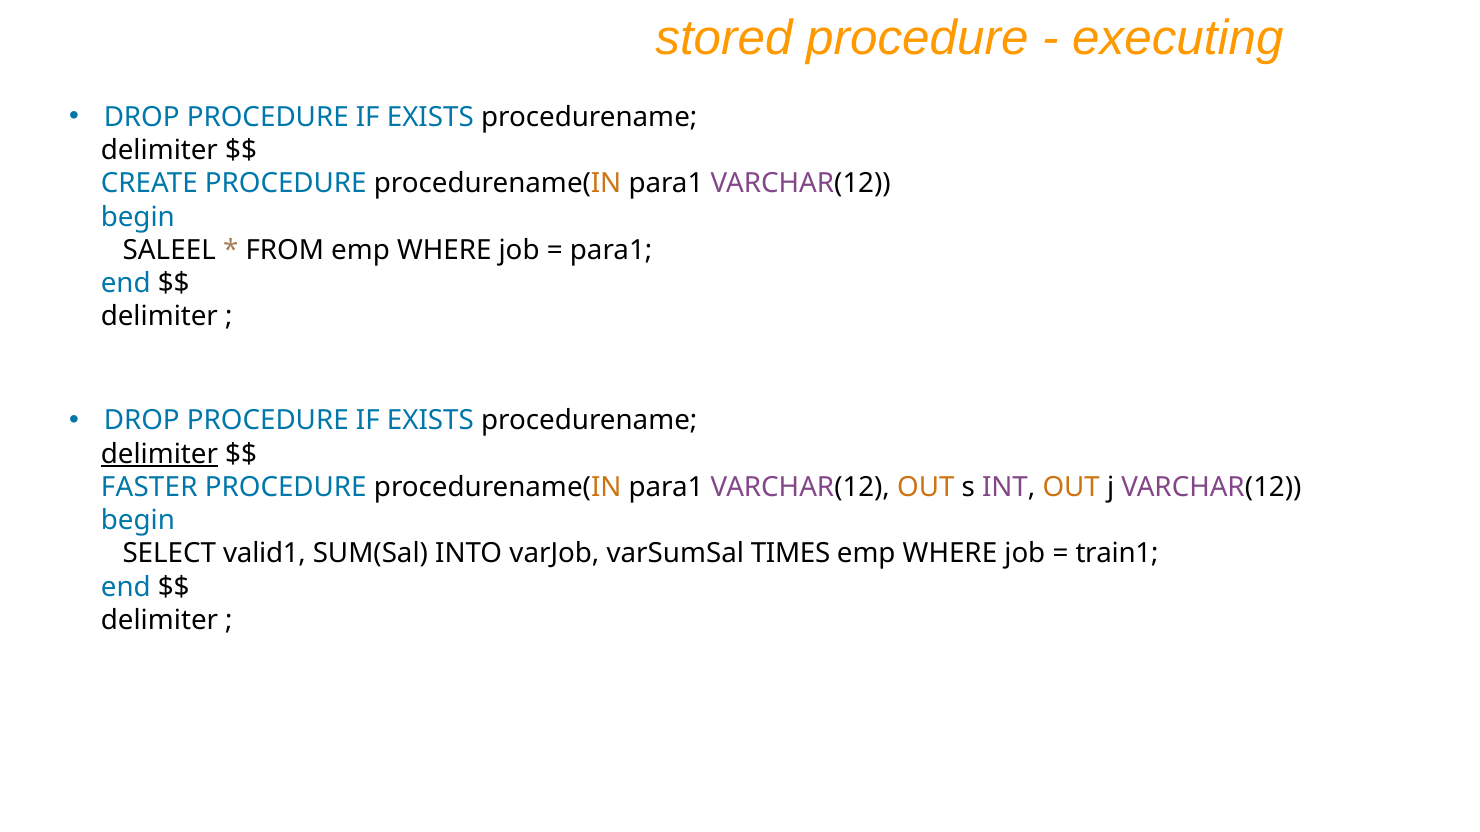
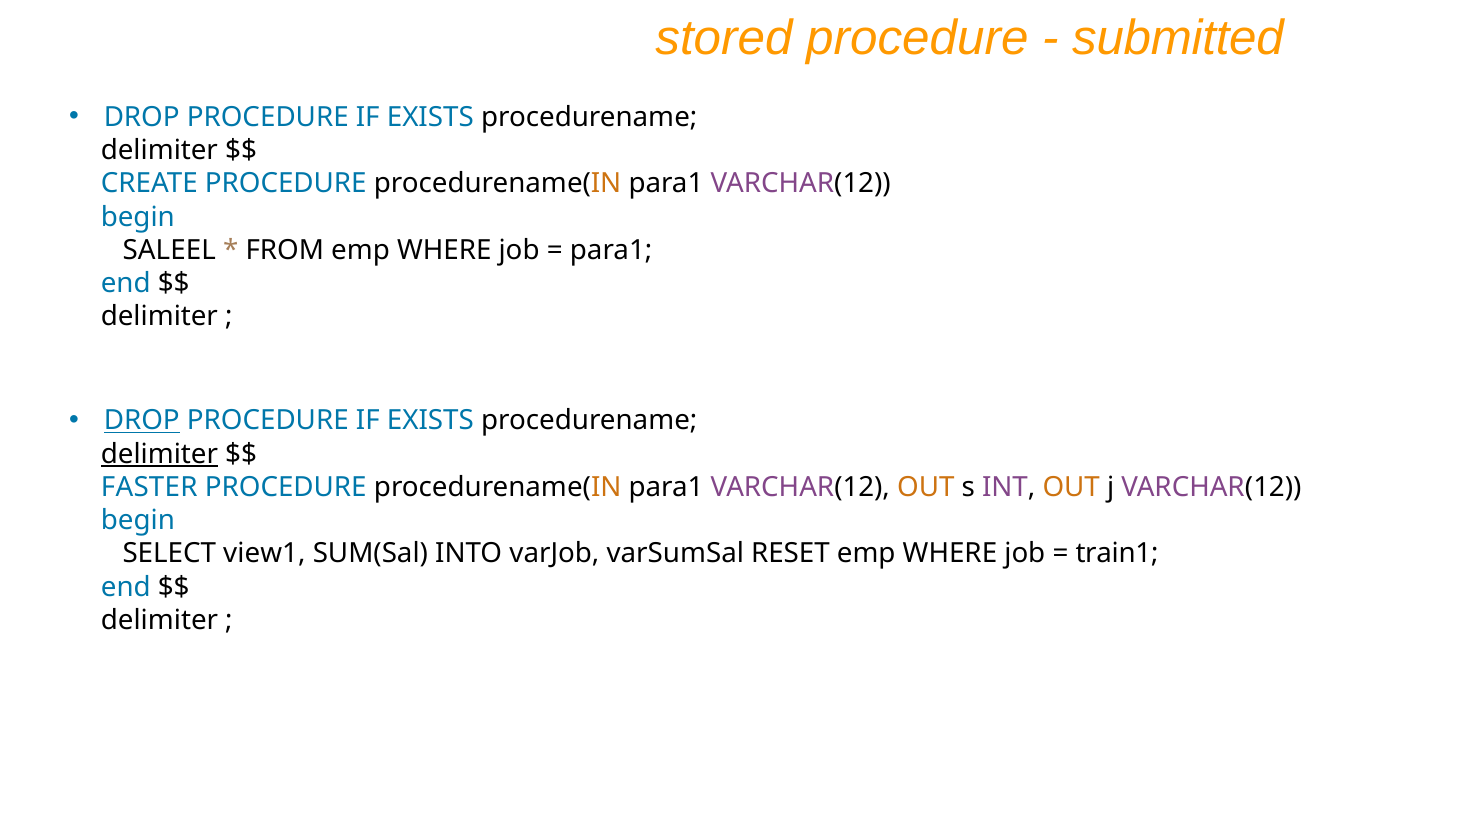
executing: executing -> submitted (1178, 39)
DROP underline: none -> present (142, 421)
valid1: valid1 -> view1 (264, 554)
TIMES: TIMES -> RESET (790, 554)
